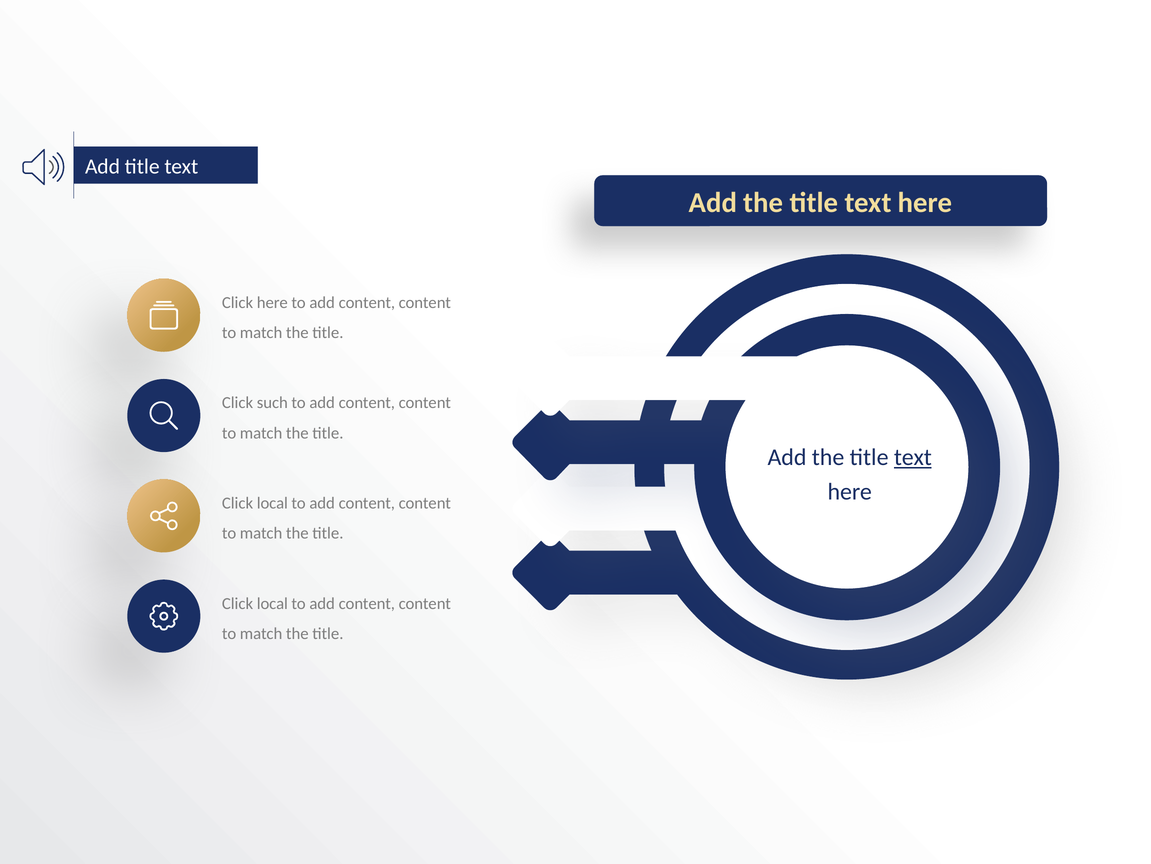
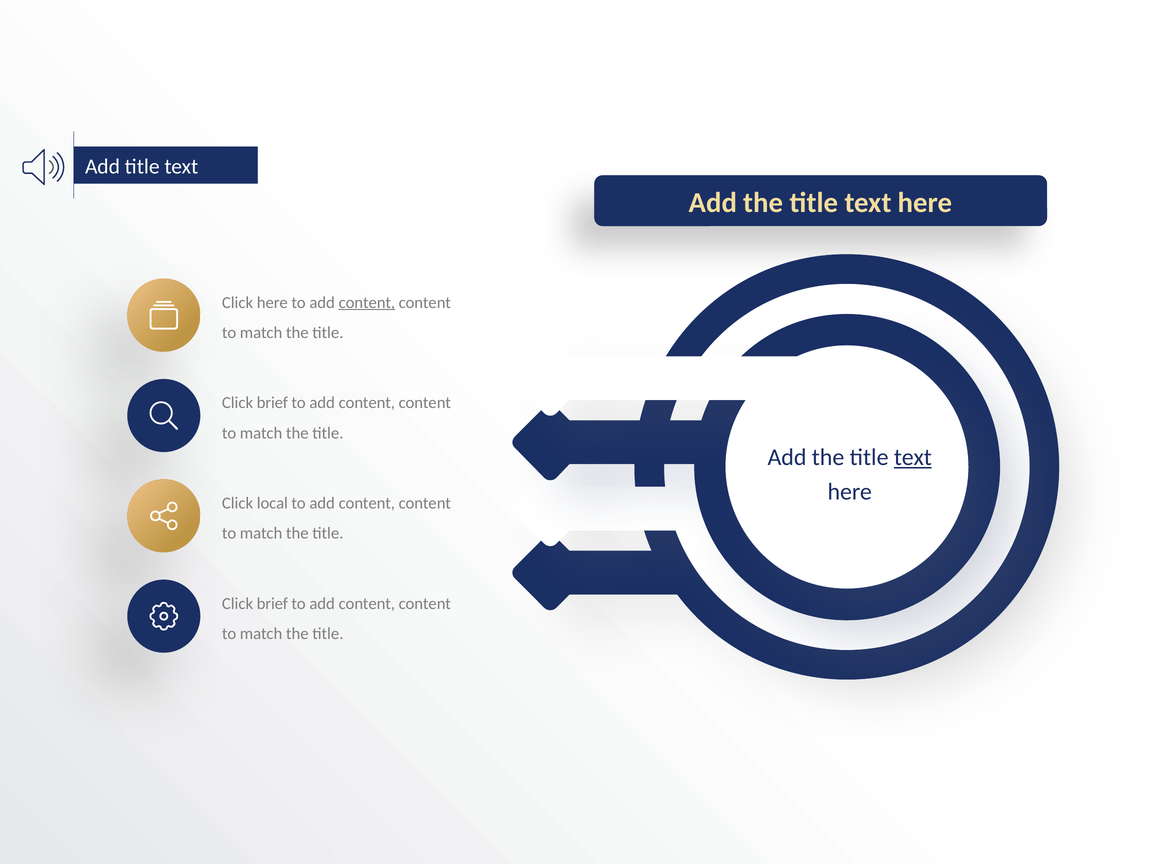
content underline: none -> present (367, 302)
such: such -> brief (272, 402)
local: local -> brief (272, 603)
